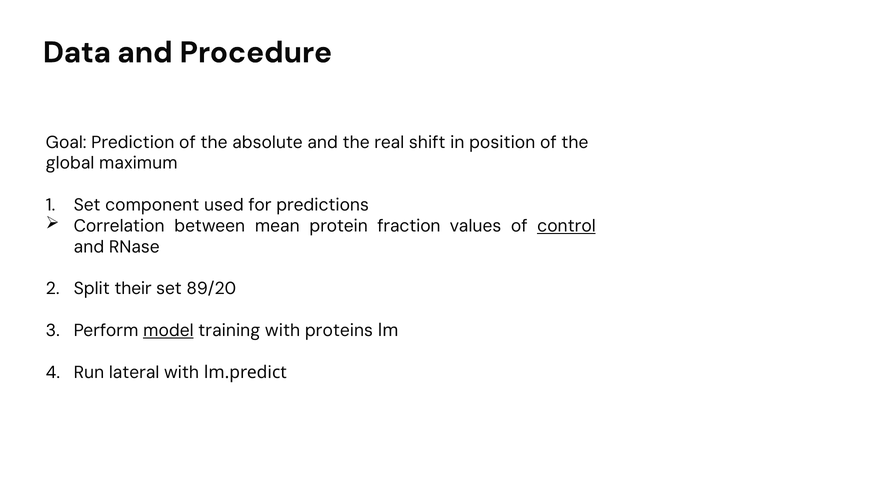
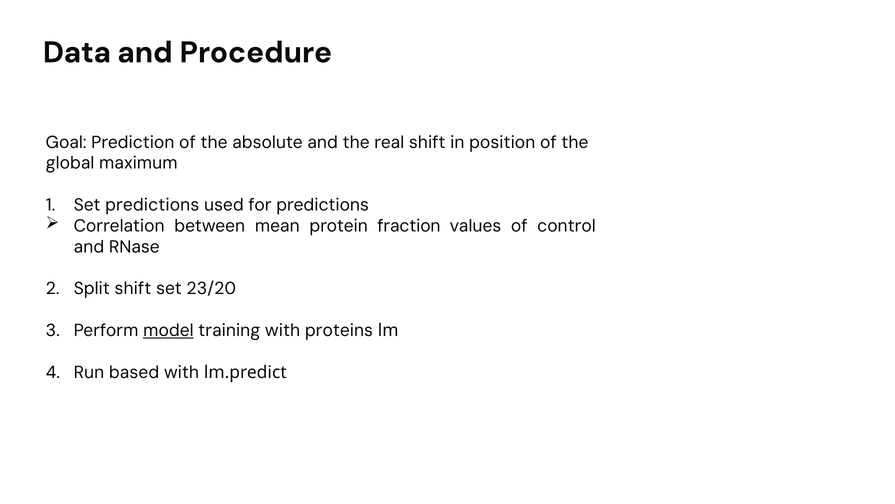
Set component: component -> predictions (152, 205)
control underline: present -> none (566, 226)
Split their: their -> shift (133, 288)
89/20: 89/20 -> 23/20 (211, 288)
lateral: lateral -> based (134, 372)
